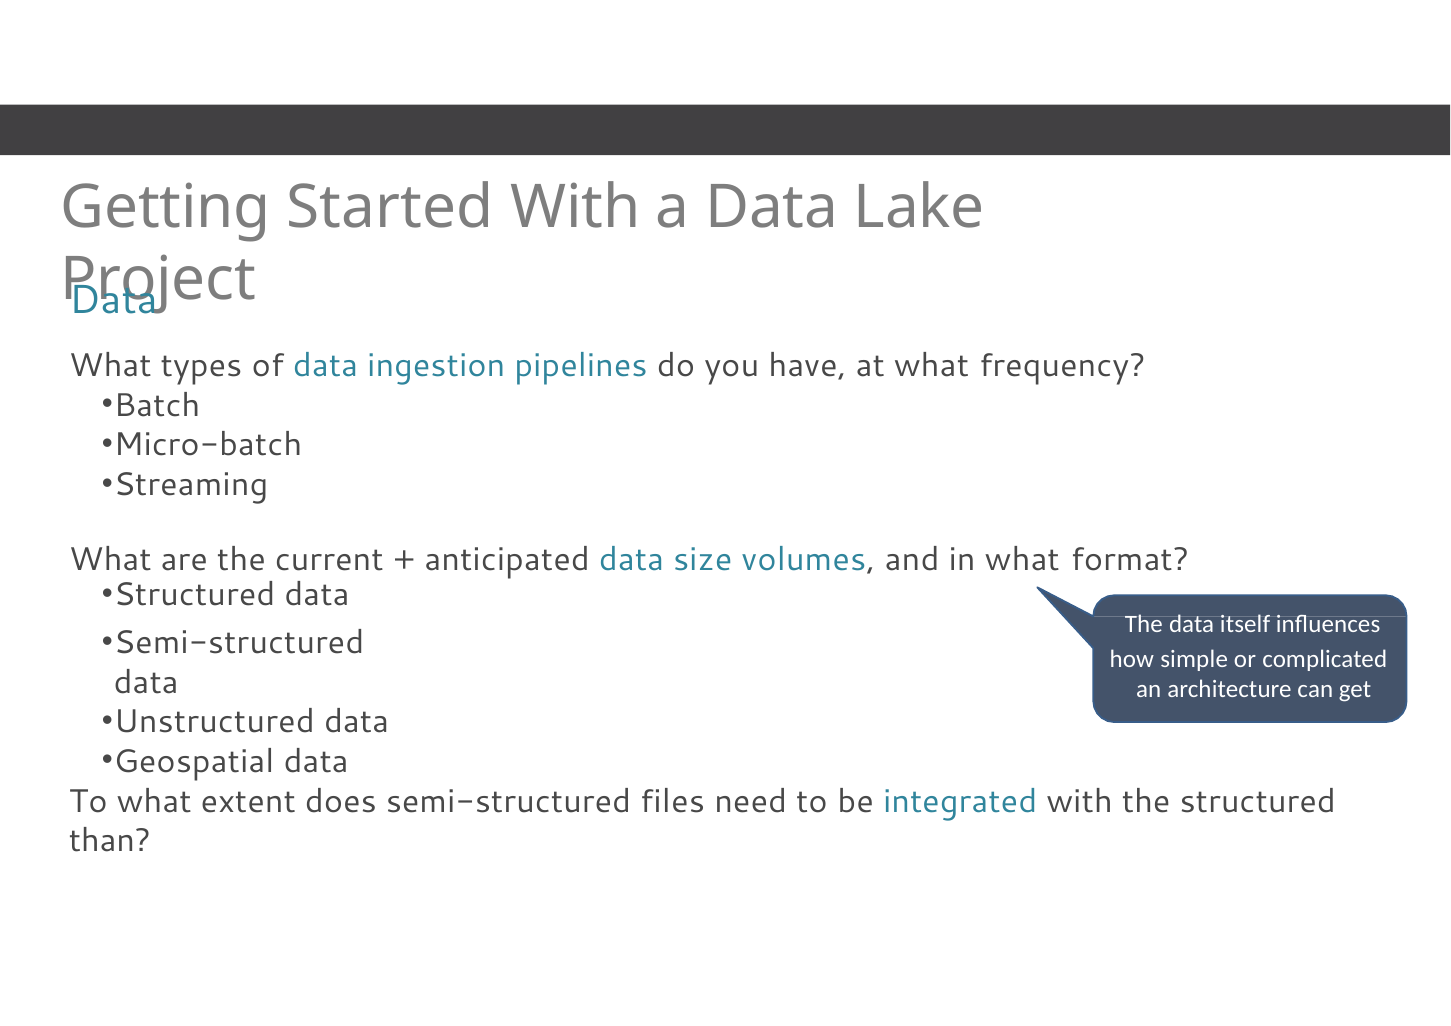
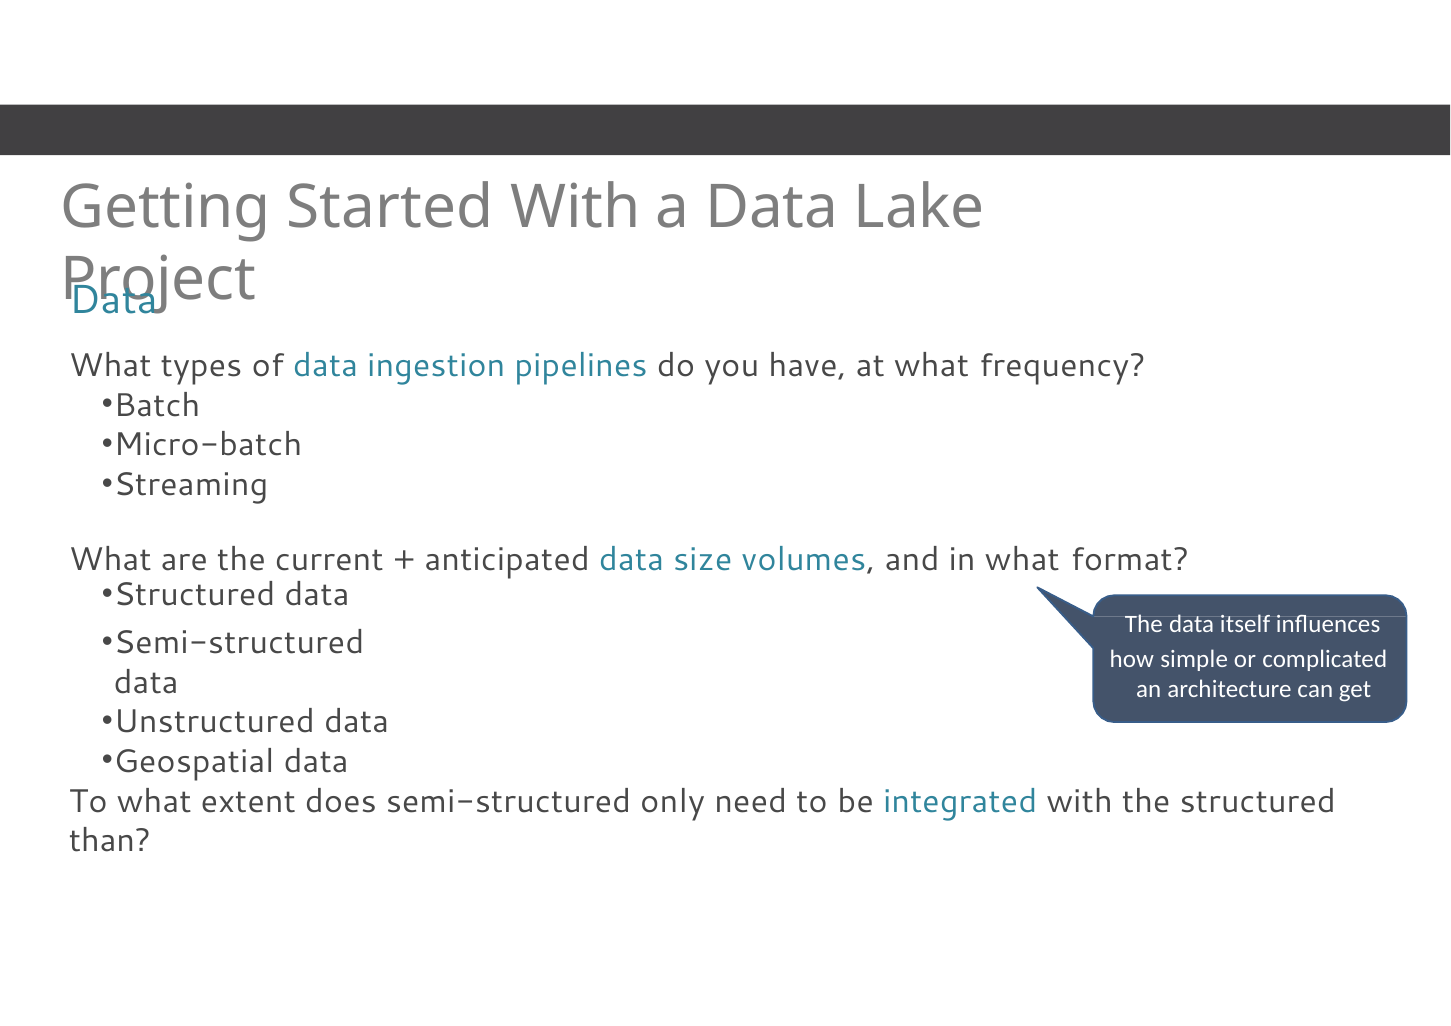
files: files -> only (673, 801)
